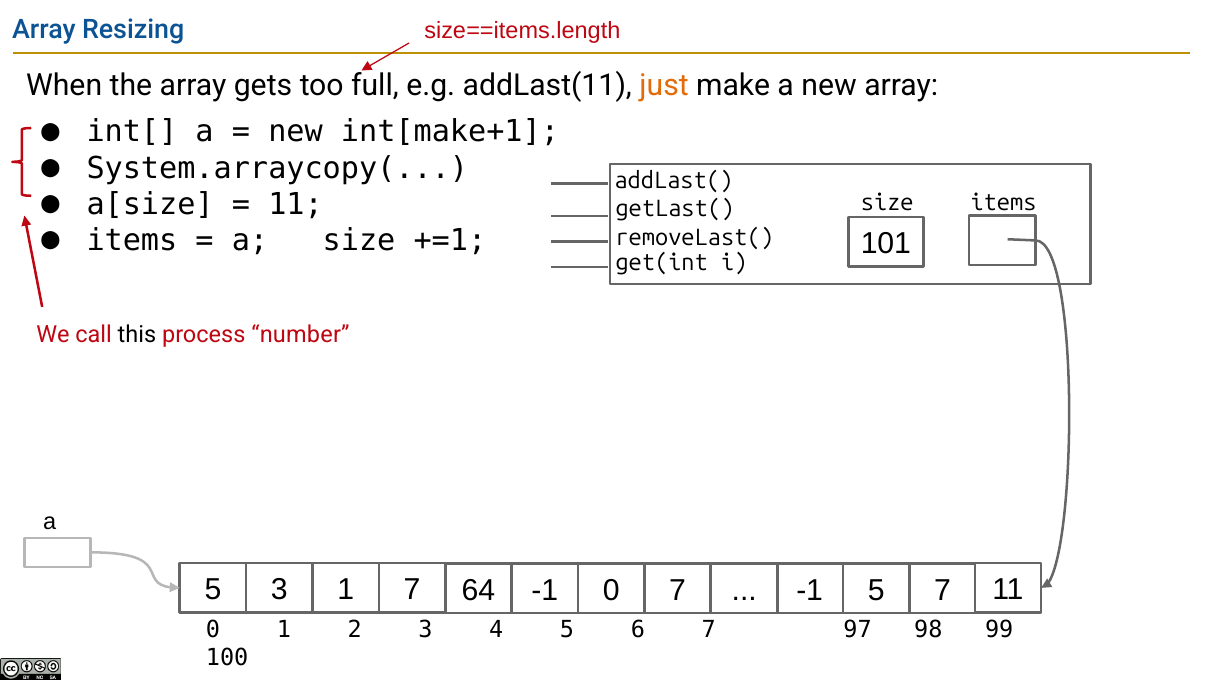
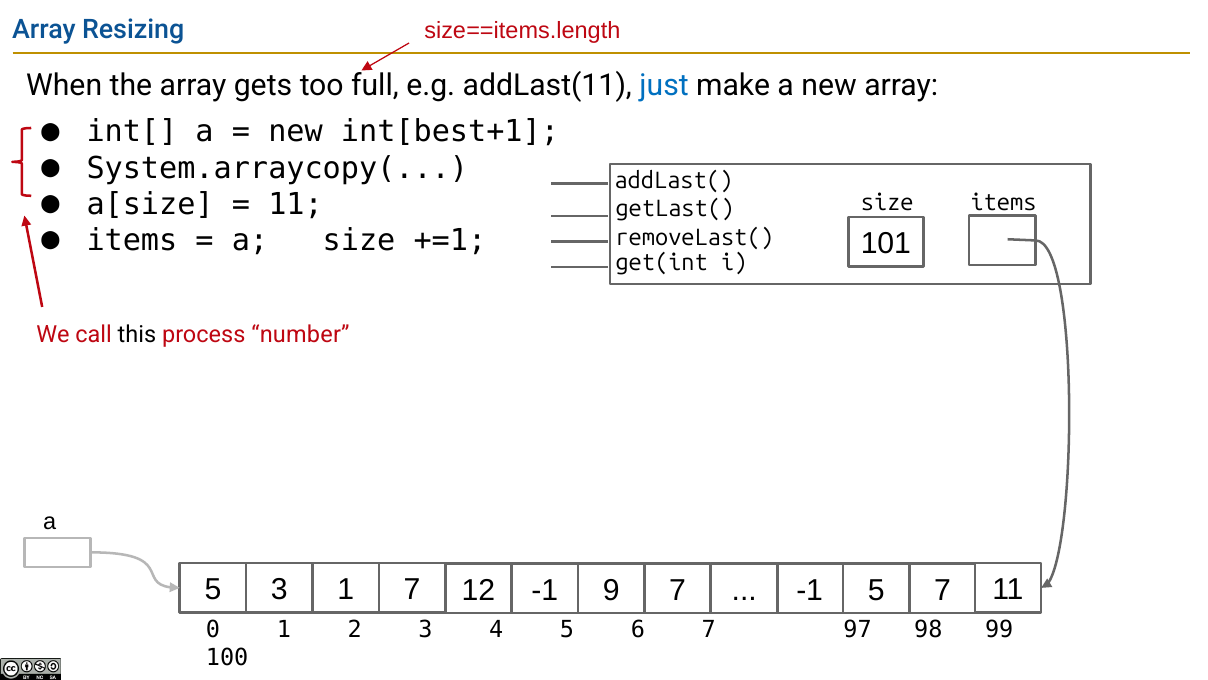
just colour: orange -> blue (664, 85)
int[make+1: int[make+1 -> int[best+1 (450, 132)
64: 64 -> 12 (478, 590)
-1 0: 0 -> 9 (611, 590)
